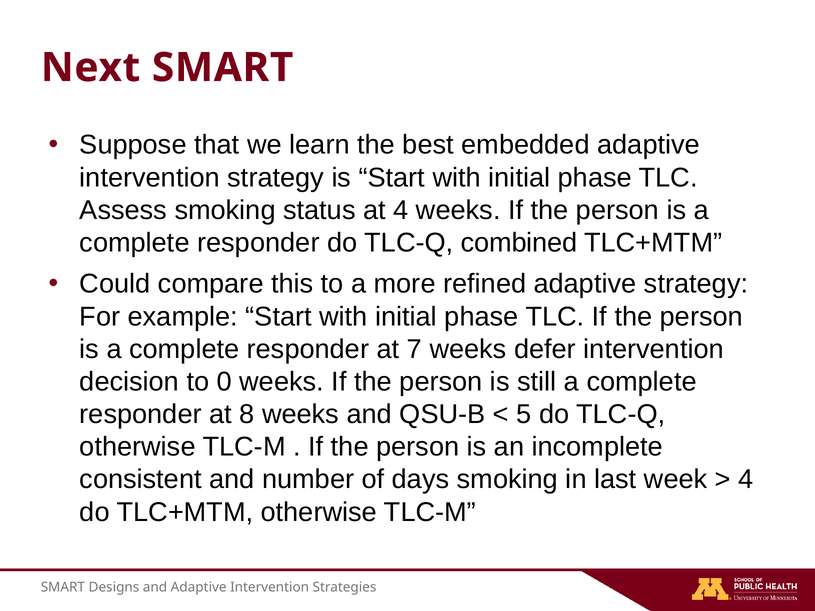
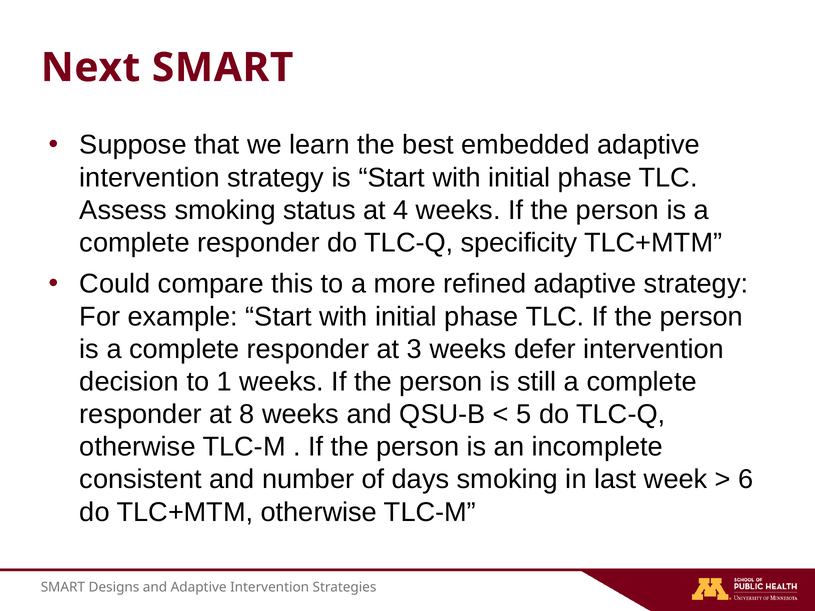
combined: combined -> specificity (519, 243)
7: 7 -> 3 (414, 349)
0: 0 -> 1 (224, 382)
4: 4 -> 6 (746, 480)
